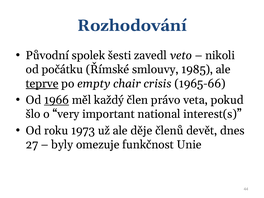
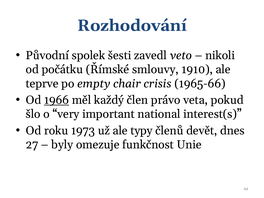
1985: 1985 -> 1910 (197, 69)
teprve underline: present -> none (42, 84)
děje: děje -> typy (142, 131)
